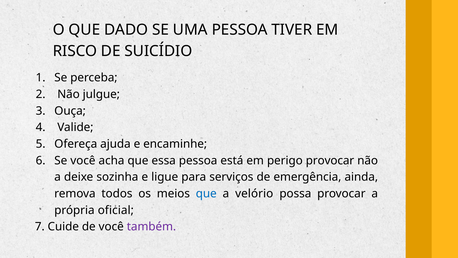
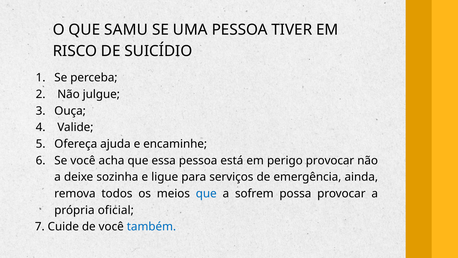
DADO: DADO -> SAMU (126, 30)
velório: velório -> sofrem (254, 193)
também colour: purple -> blue (151, 226)
